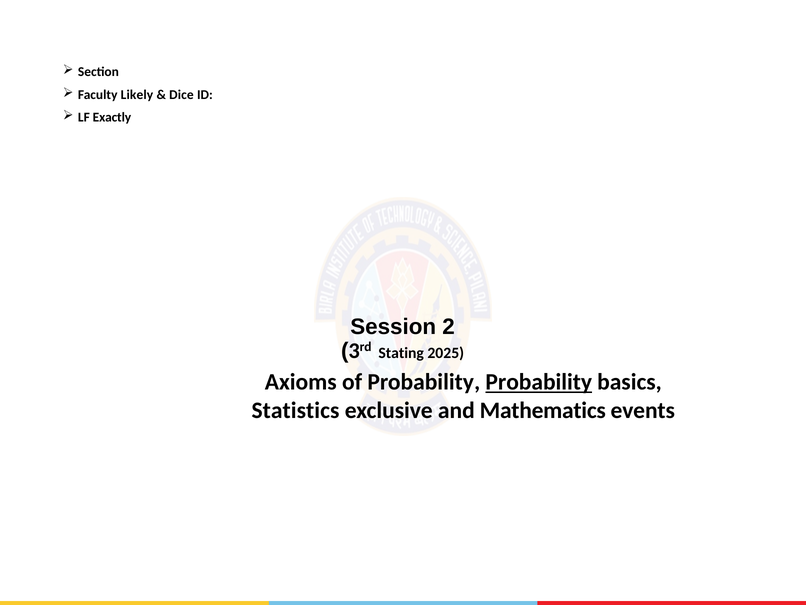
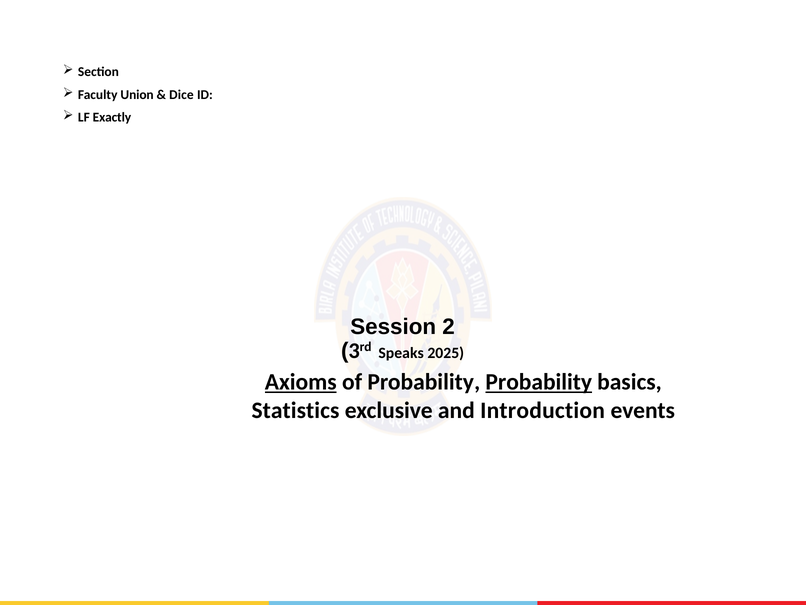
Likely: Likely -> Union (137, 95)
Stating: Stating -> Speaks (401, 353)
Axioms underline: none -> present (301, 382)
Mathematics: Mathematics -> Introduction (543, 410)
